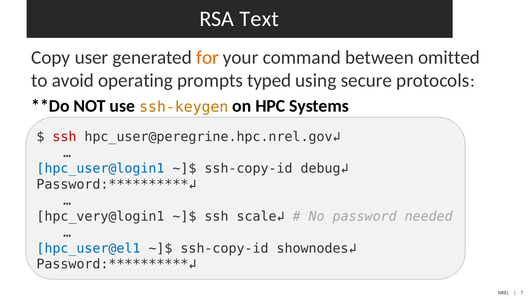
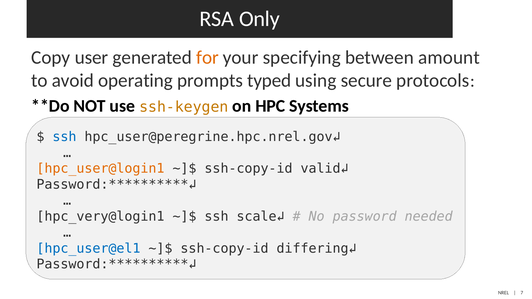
Text: Text -> Only (259, 19)
command: command -> specifying (302, 58)
omitted: omitted -> amount (449, 58)
ssh colour: red -> blue (64, 137)
hpc_user@login1 colour: blue -> orange (100, 169)
debug↲: debug↲ -> valid↲ (325, 169)
shownodes↲: shownodes↲ -> differing↲ (317, 249)
